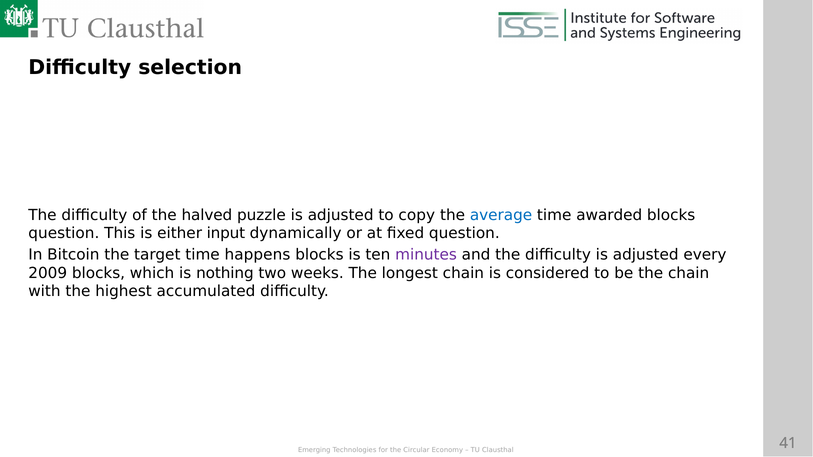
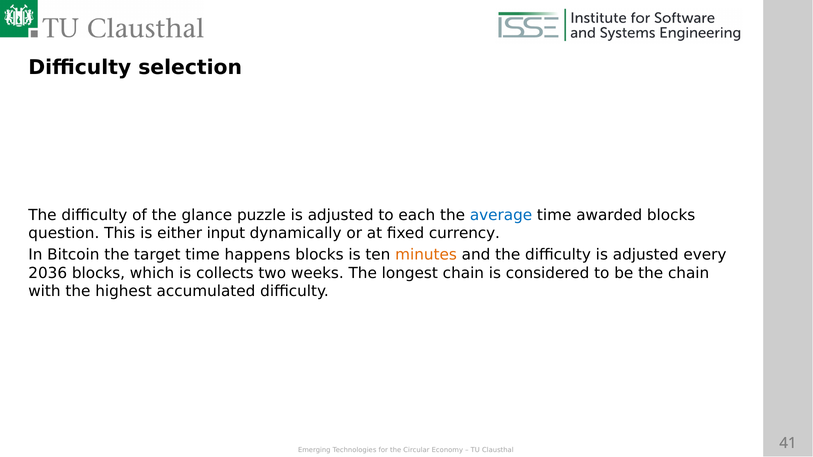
halved: halved -> glance (207, 215)
copy: copy -> each (417, 215)
fixed question: question -> currency (464, 234)
minutes colour: purple -> orange (426, 255)
2009: 2009 -> 2036 (48, 273)
nothing: nothing -> collects (225, 273)
